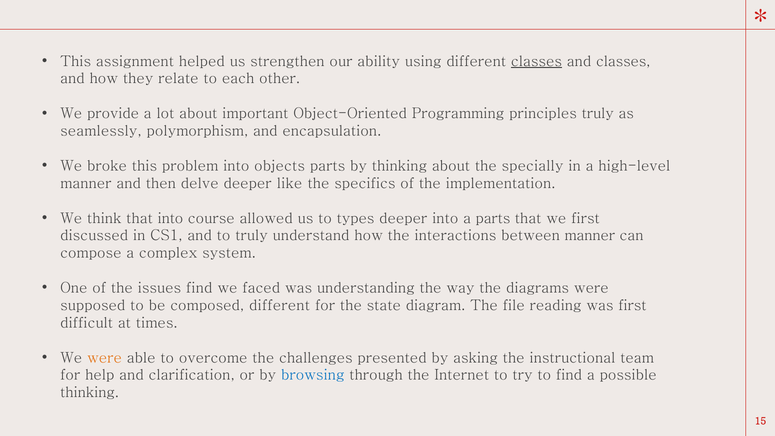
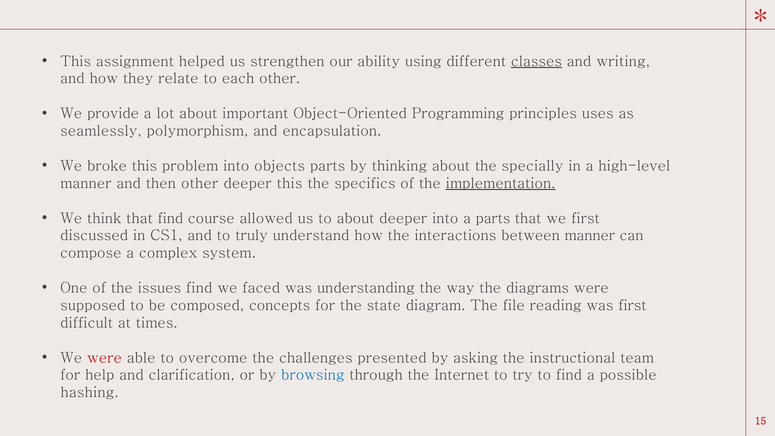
and classes: classes -> writing (623, 61)
principles truly: truly -> uses (598, 114)
then delve: delve -> other (200, 183)
deeper like: like -> this (290, 183)
implementation underline: none -> present (501, 183)
that into: into -> find (170, 218)
to types: types -> about (356, 218)
composed different: different -> concepts (280, 305)
were colour: orange -> red (105, 358)
thinking: thinking -> hashing (90, 393)
